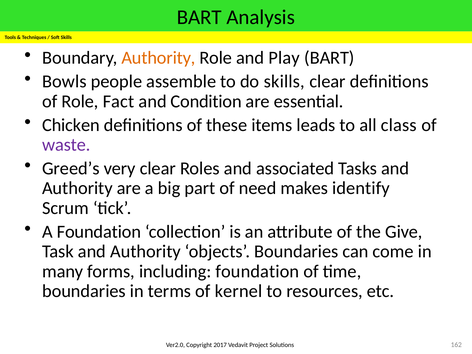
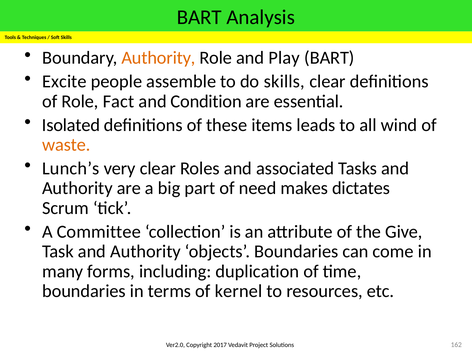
Bowls: Bowls -> Excite (64, 82)
Chicken: Chicken -> Isolated (71, 125)
class: class -> wind (399, 125)
waste colour: purple -> orange (66, 145)
Greed’s: Greed’s -> Lunch’s (71, 168)
identify: identify -> dictates (361, 188)
A Foundation: Foundation -> Committee (99, 232)
including foundation: foundation -> duplication (257, 271)
